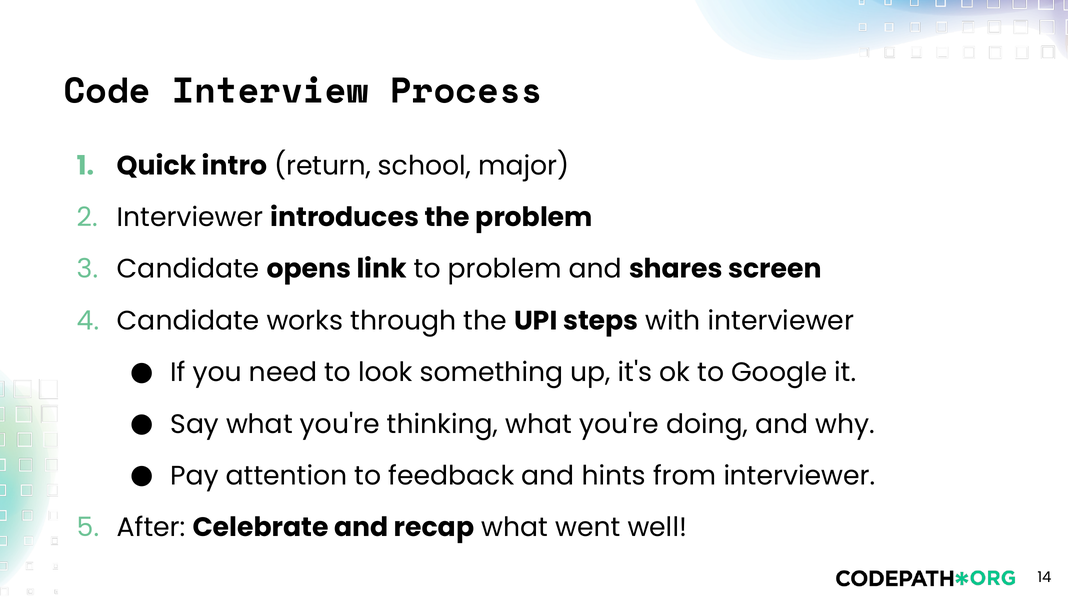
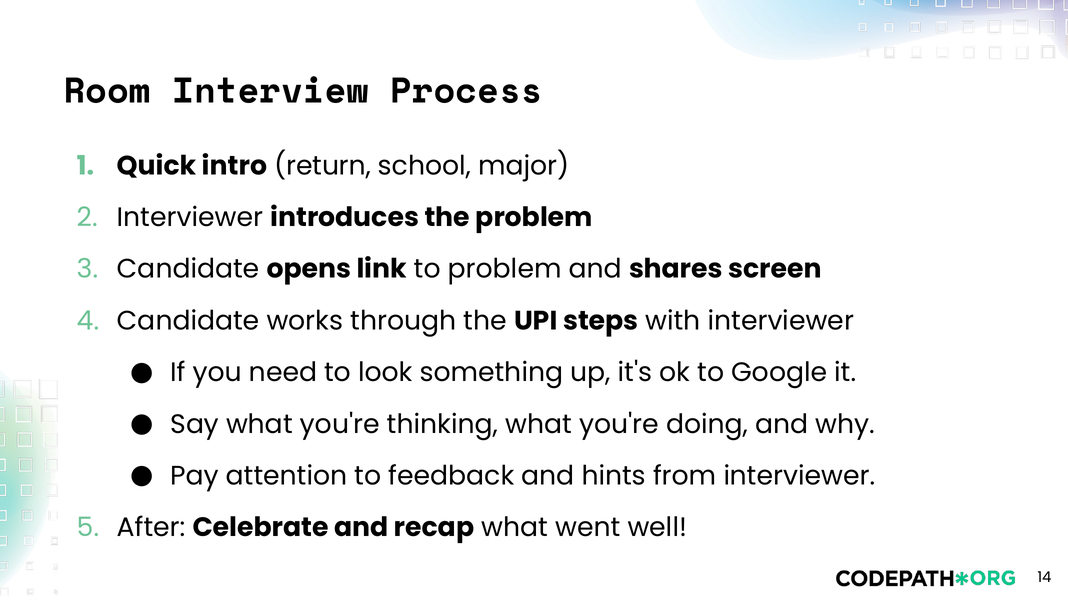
Code: Code -> Room (107, 91)
